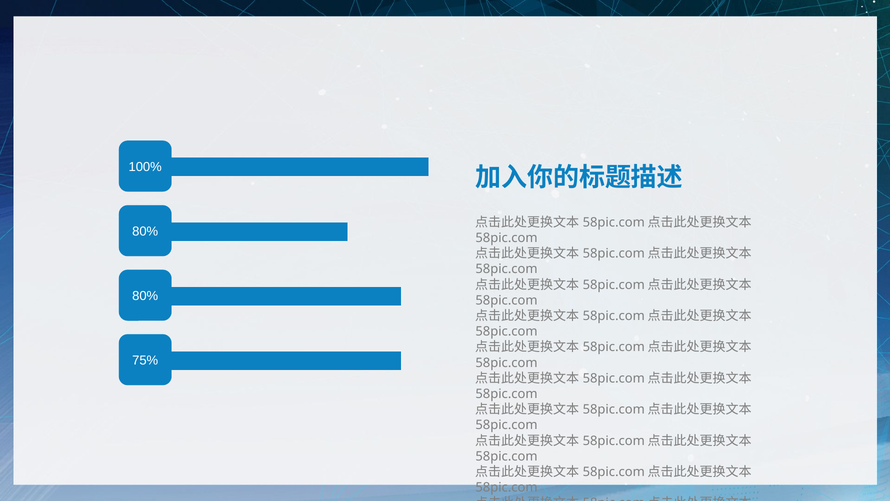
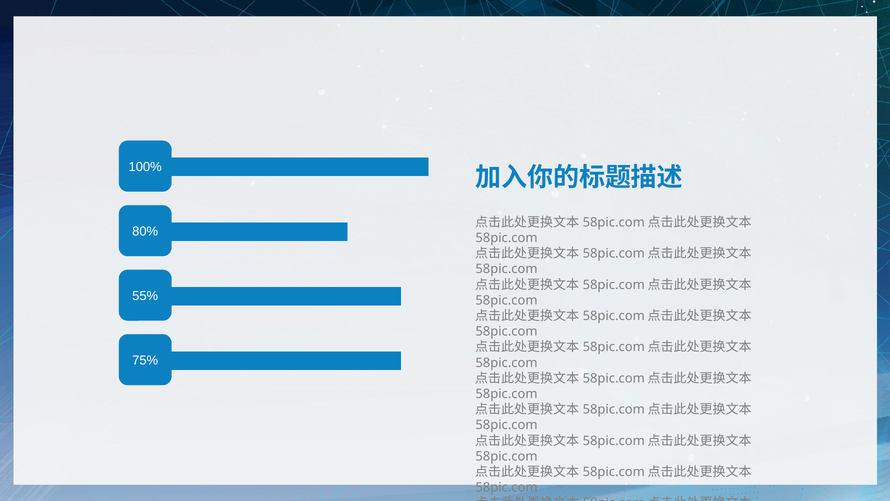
80%: 80% -> 55% (145, 296)
